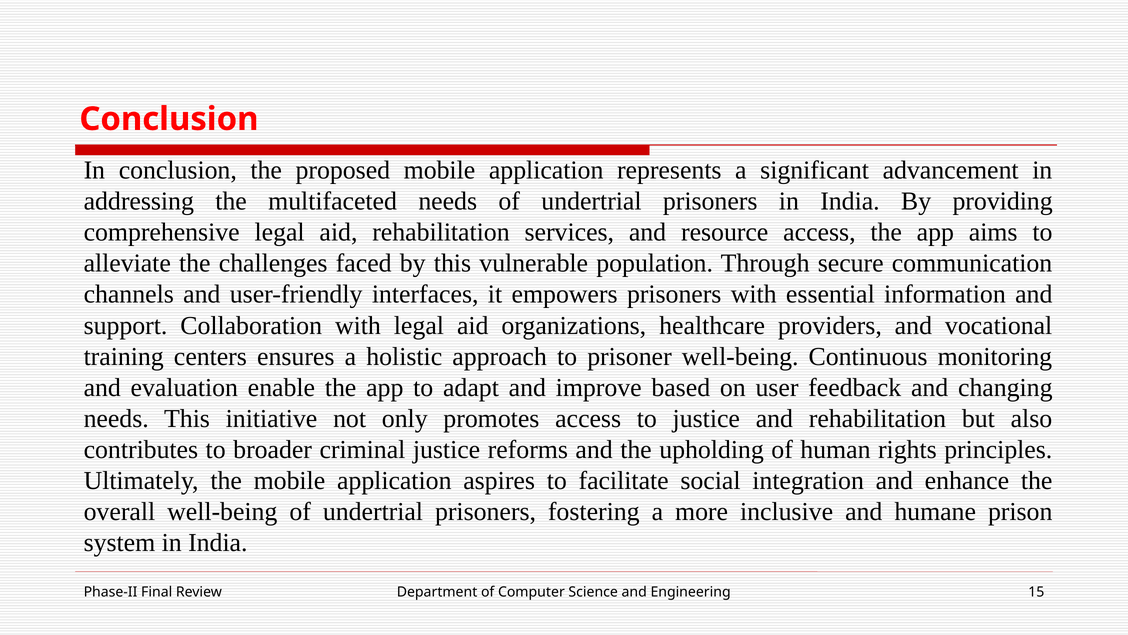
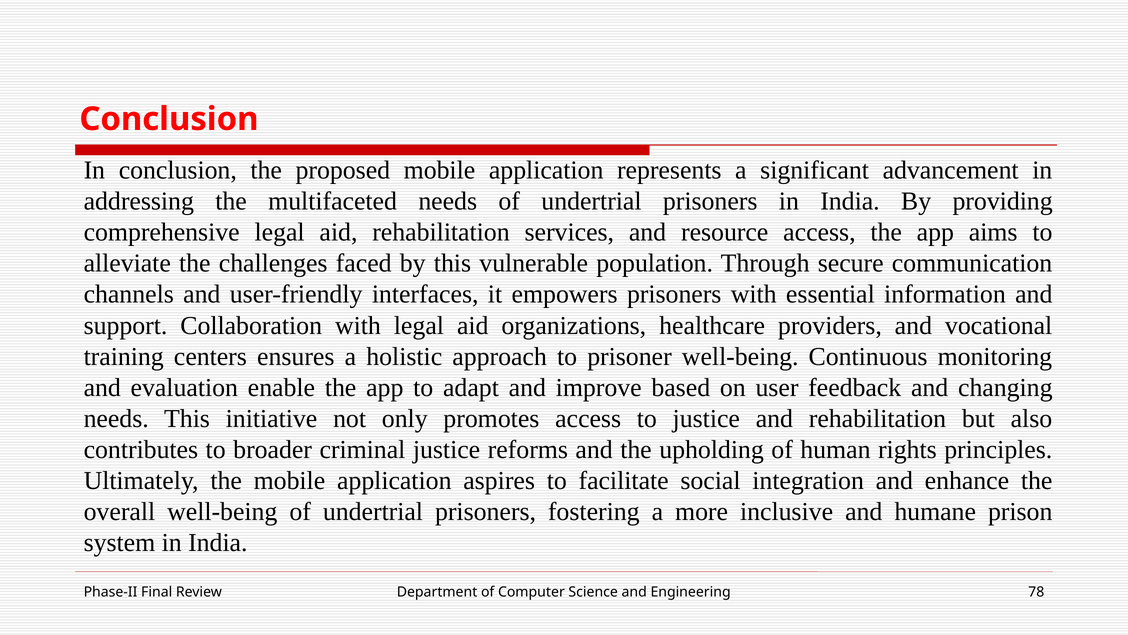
15: 15 -> 78 (1036, 591)
